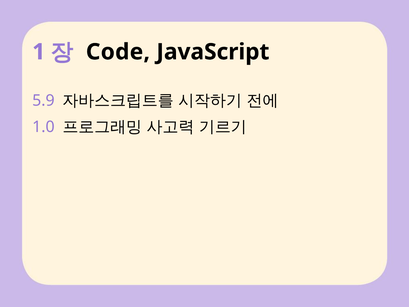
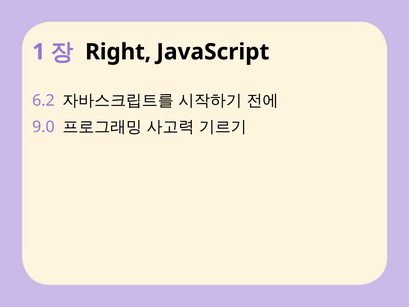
Code: Code -> Right (118, 52)
5.9: 5.9 -> 6.2 (43, 101)
1.0: 1.0 -> 9.0 (43, 127)
